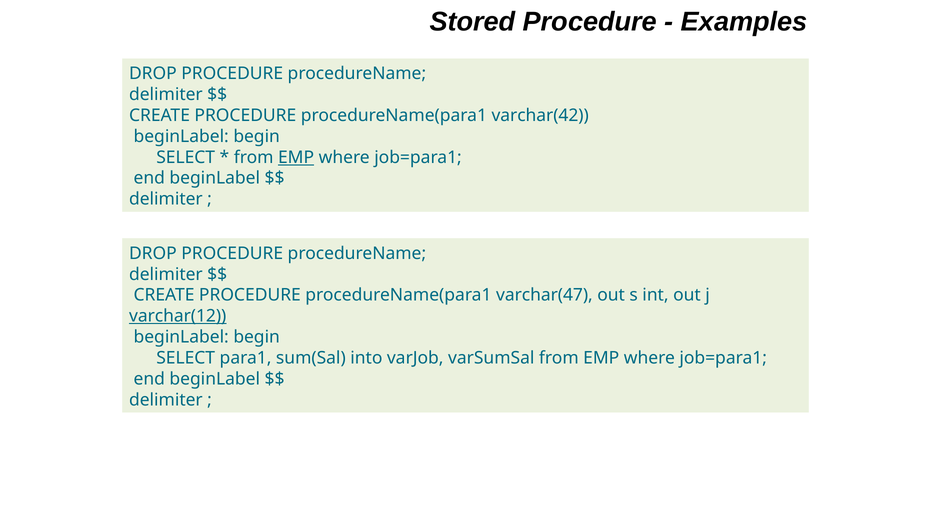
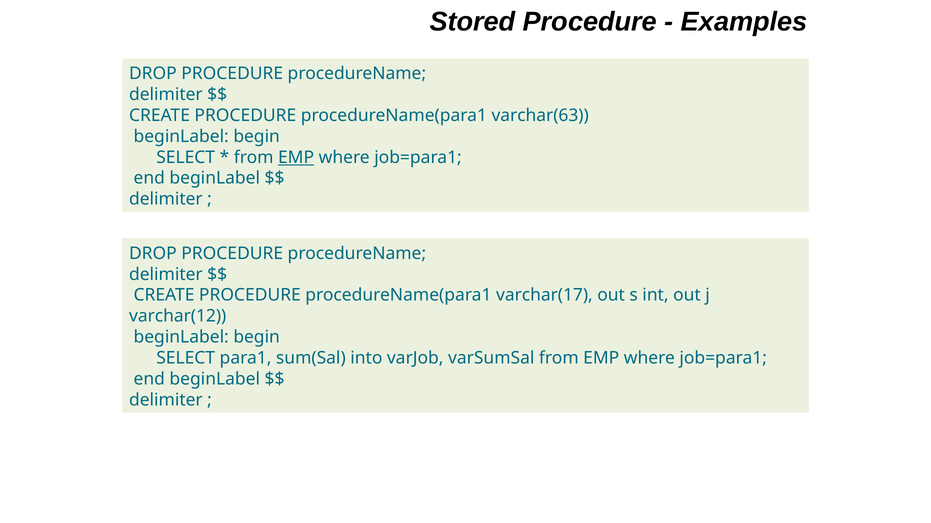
varchar(42: varchar(42 -> varchar(63 (540, 116)
varchar(47: varchar(47 -> varchar(17 (544, 296)
varchar(12 underline: present -> none (178, 317)
